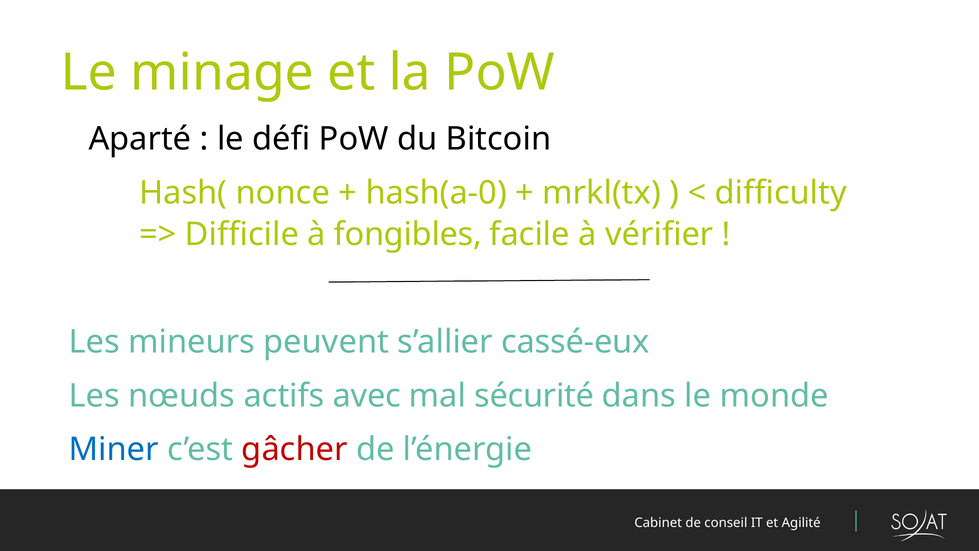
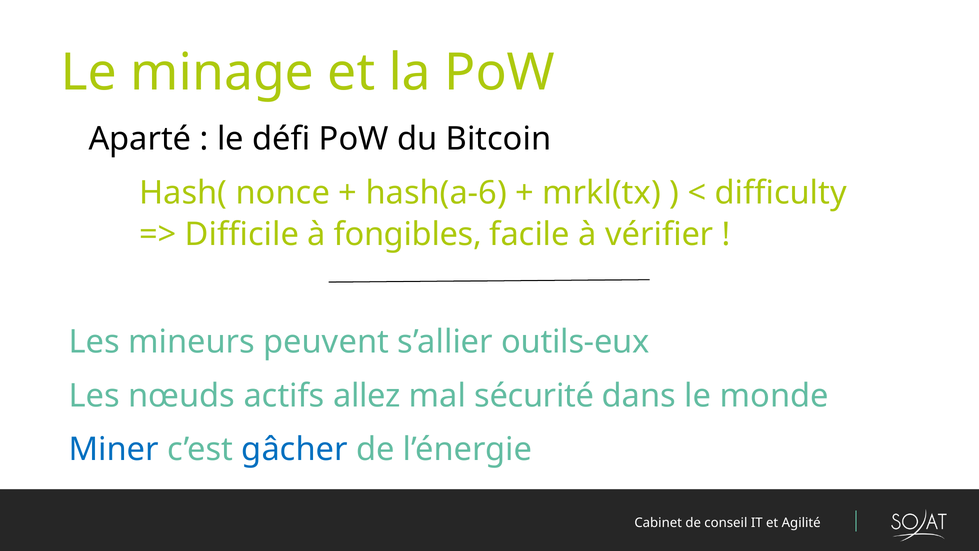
hash(a-0: hash(a-0 -> hash(a-6 (436, 193)
cassé-eux: cassé-eux -> outils-eux (575, 342)
avec: avec -> allez (367, 396)
gâcher colour: red -> blue (295, 449)
